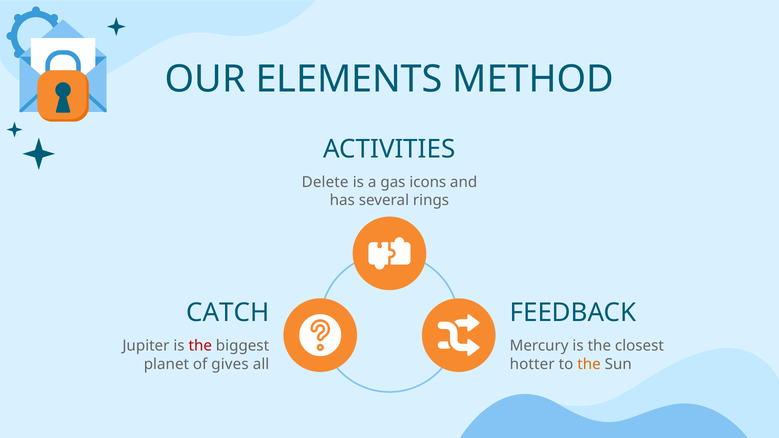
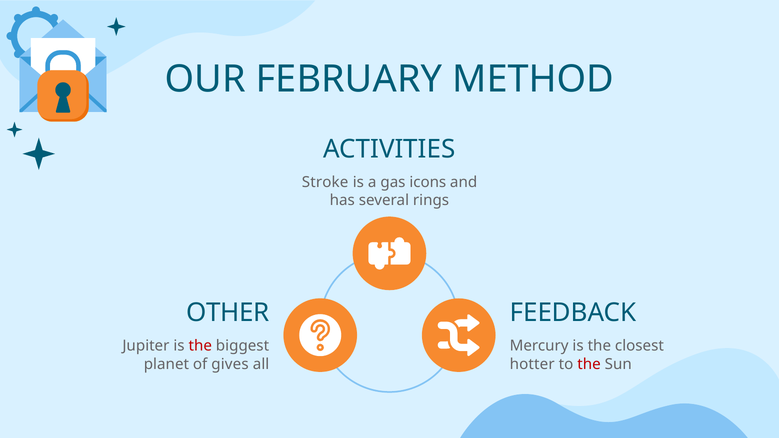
ELEMENTS: ELEMENTS -> FEBRUARY (349, 79)
Delete: Delete -> Stroke (325, 182)
CATCH: CATCH -> OTHER (228, 313)
the colour: orange -> red (589, 364)
